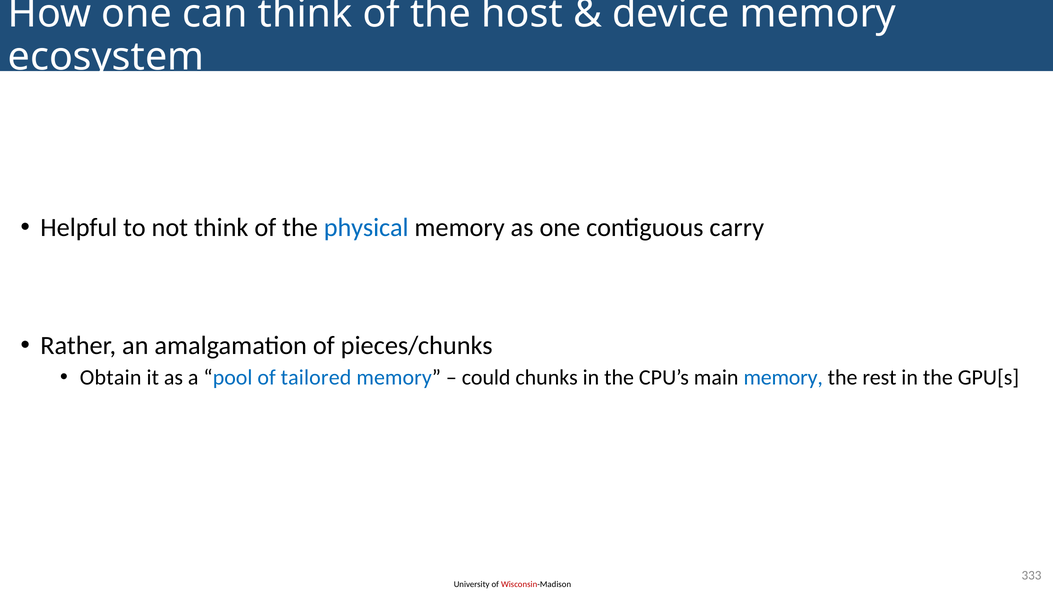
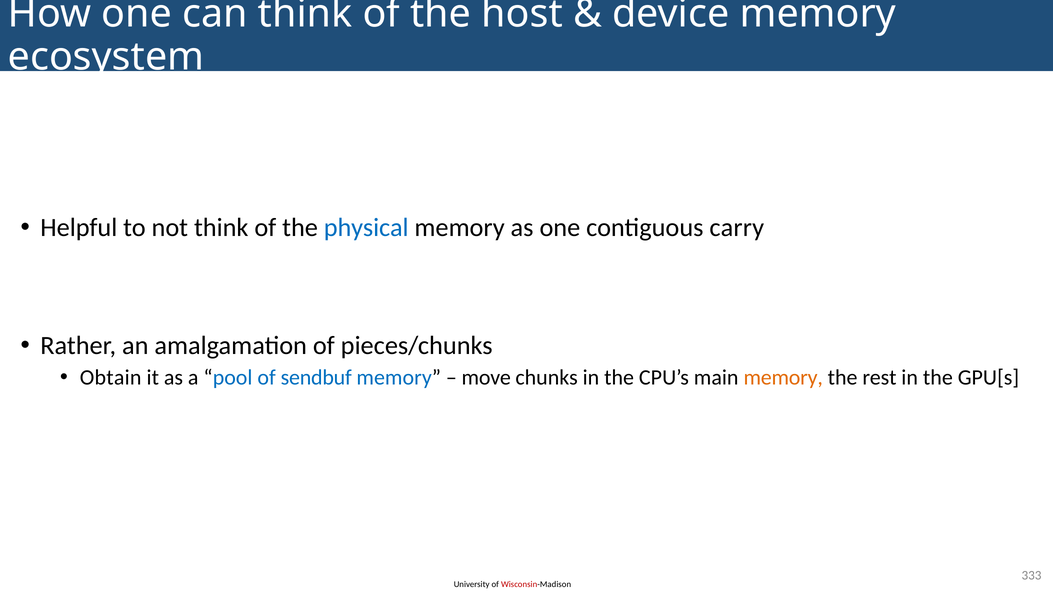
tailored: tailored -> sendbuf (316, 377)
could: could -> move (486, 377)
memory colour: blue -> orange (783, 377)
